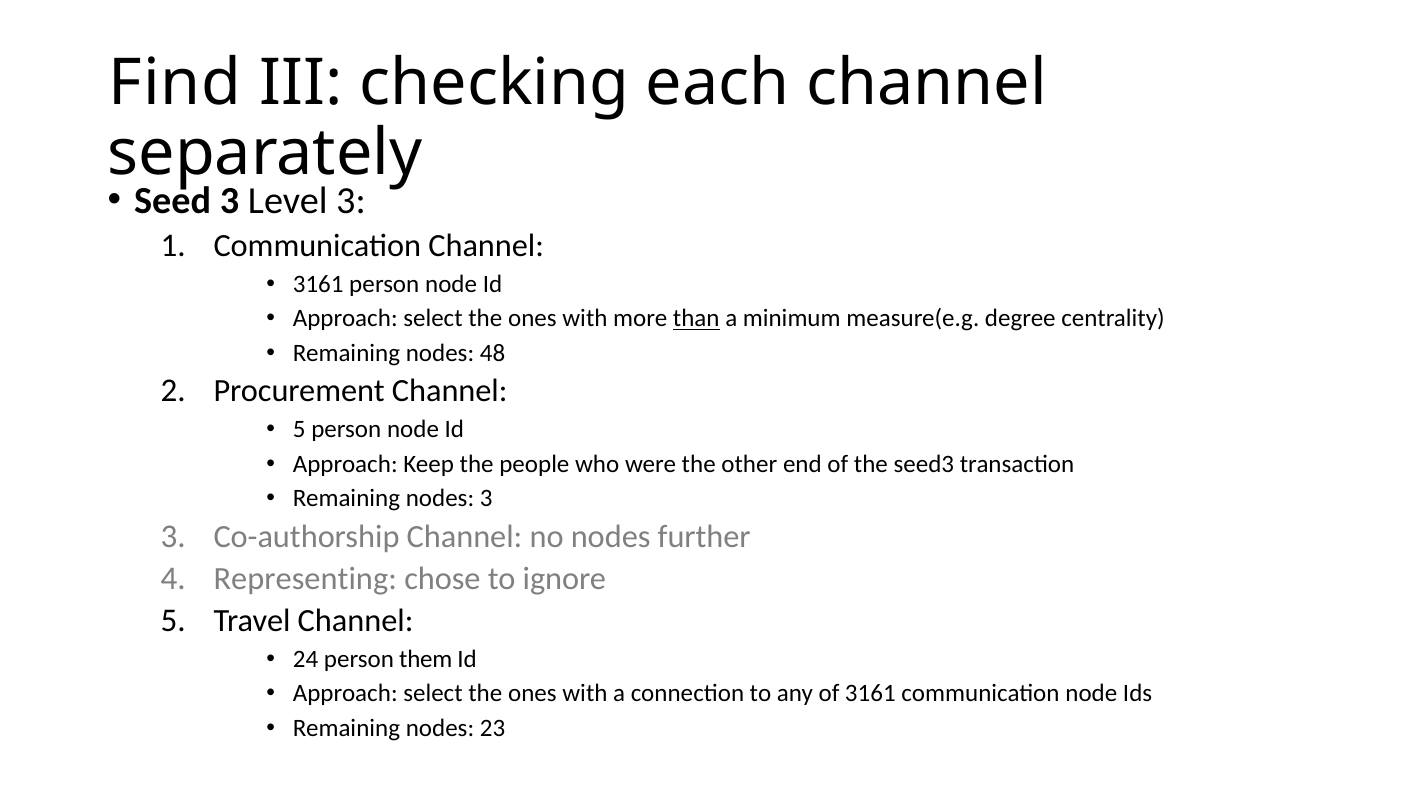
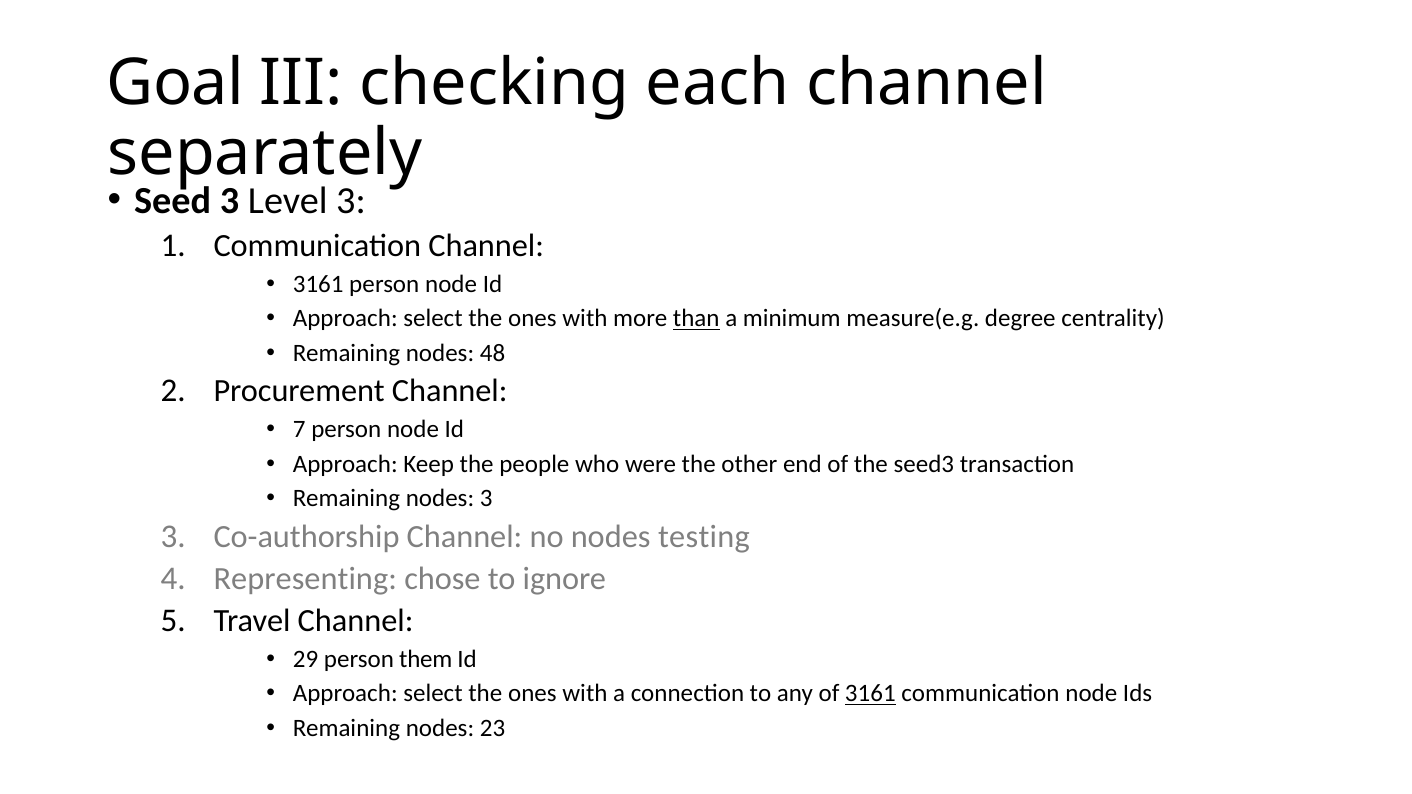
Find: Find -> Goal (175, 84)
5: 5 -> 7 (299, 430)
further: further -> testing (704, 537)
24: 24 -> 29 (306, 660)
3161 underline: none -> present (870, 694)
